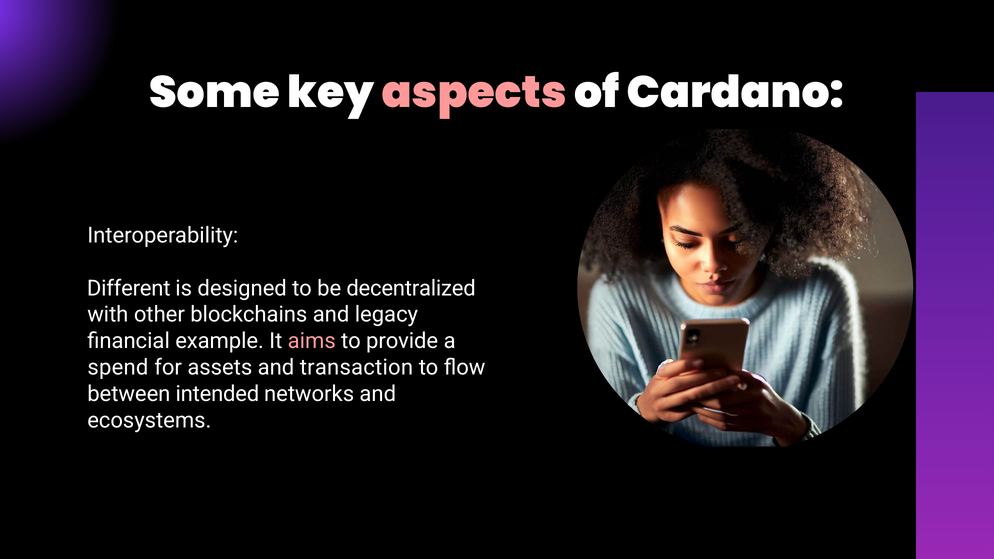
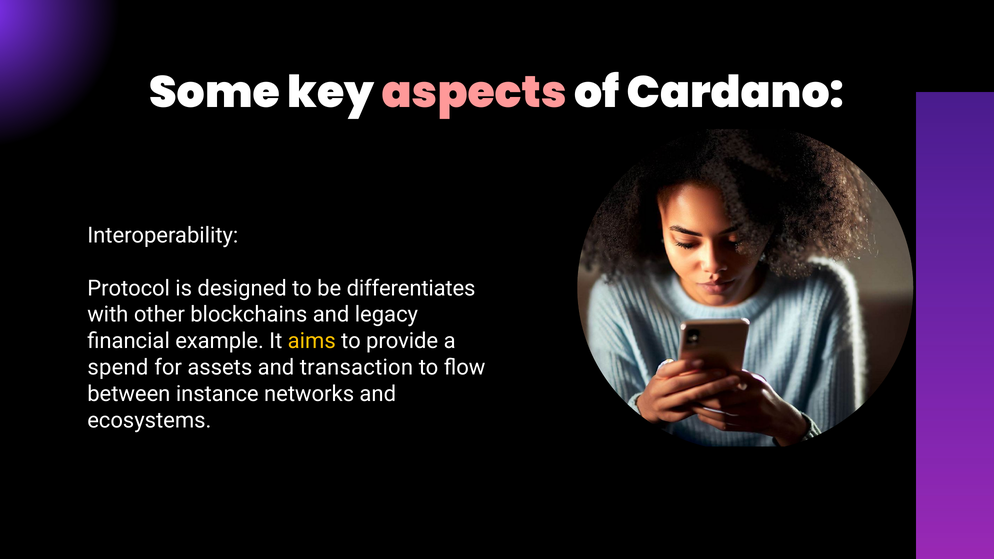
Different: Different -> Protocol (129, 288)
decentralized: decentralized -> differentiates (411, 288)
aims colour: pink -> yellow (312, 341)
intended: intended -> instance (217, 394)
